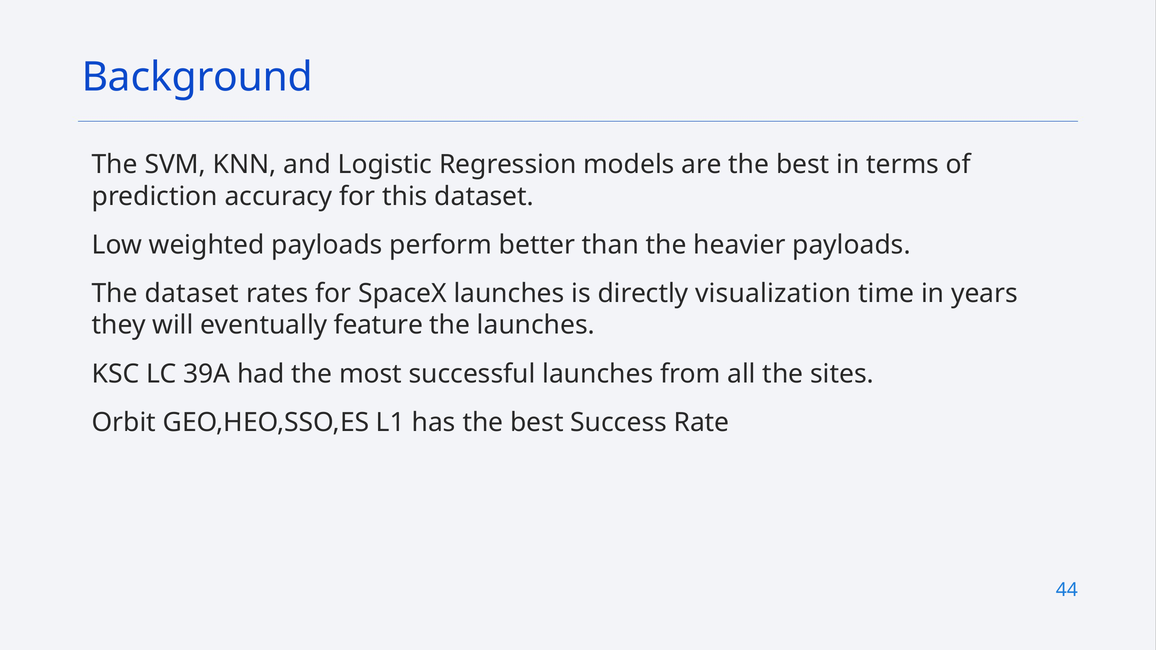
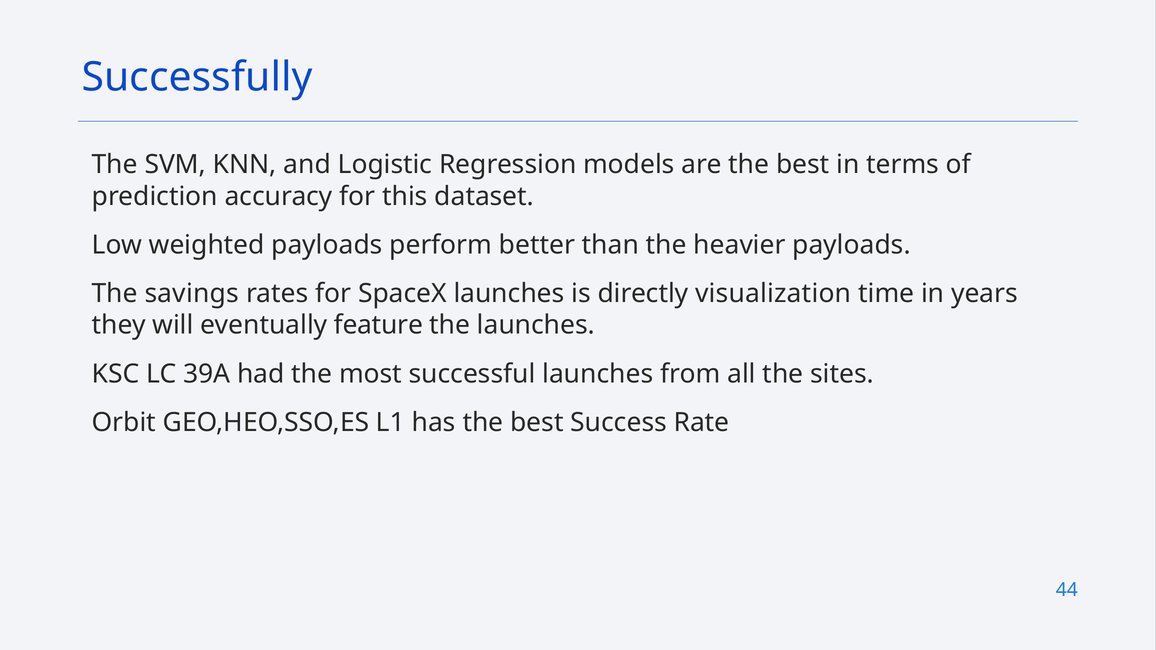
Background: Background -> Successfully (197, 77)
The dataset: dataset -> savings (192, 294)
